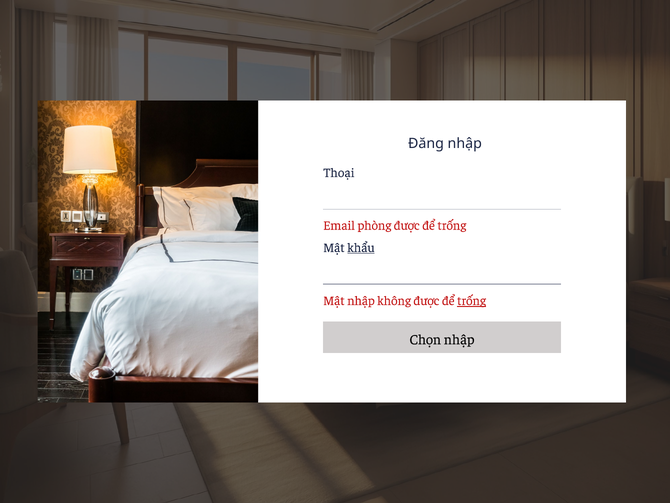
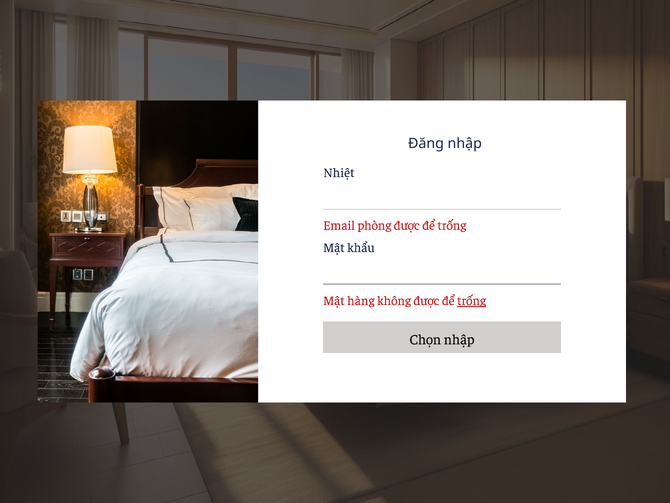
Thoại: Thoại -> Nhiệt (339, 173)
khẩu underline: present -> none (361, 248)
Mật nhập: nhập -> hàng (361, 301)
